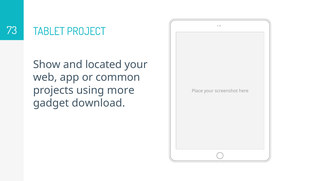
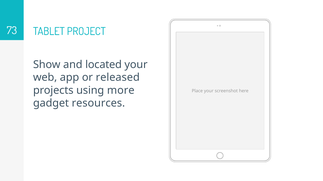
common: common -> released (118, 78)
download: download -> resources (98, 104)
